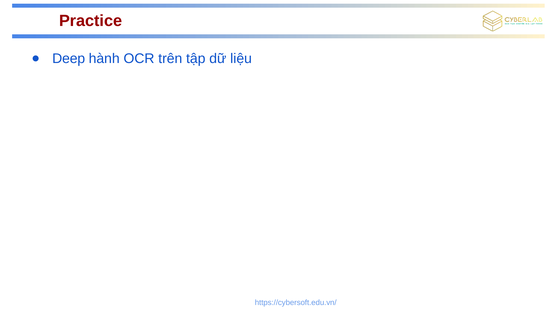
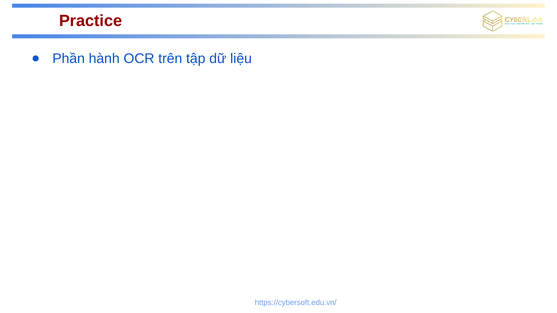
Deep: Deep -> Phần (69, 59)
